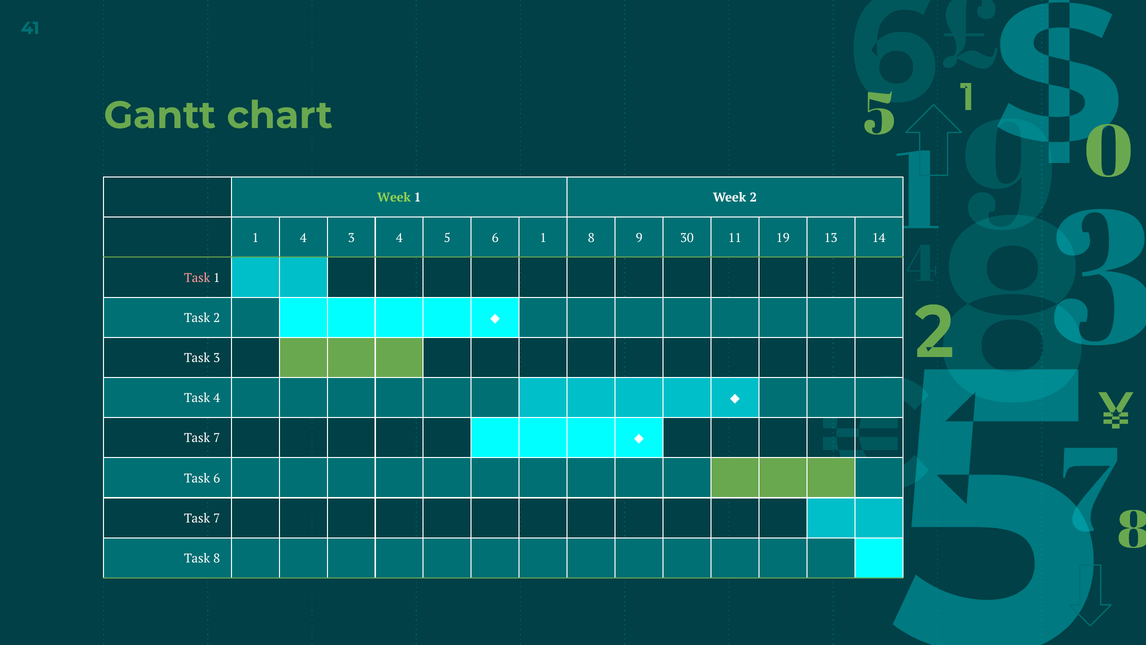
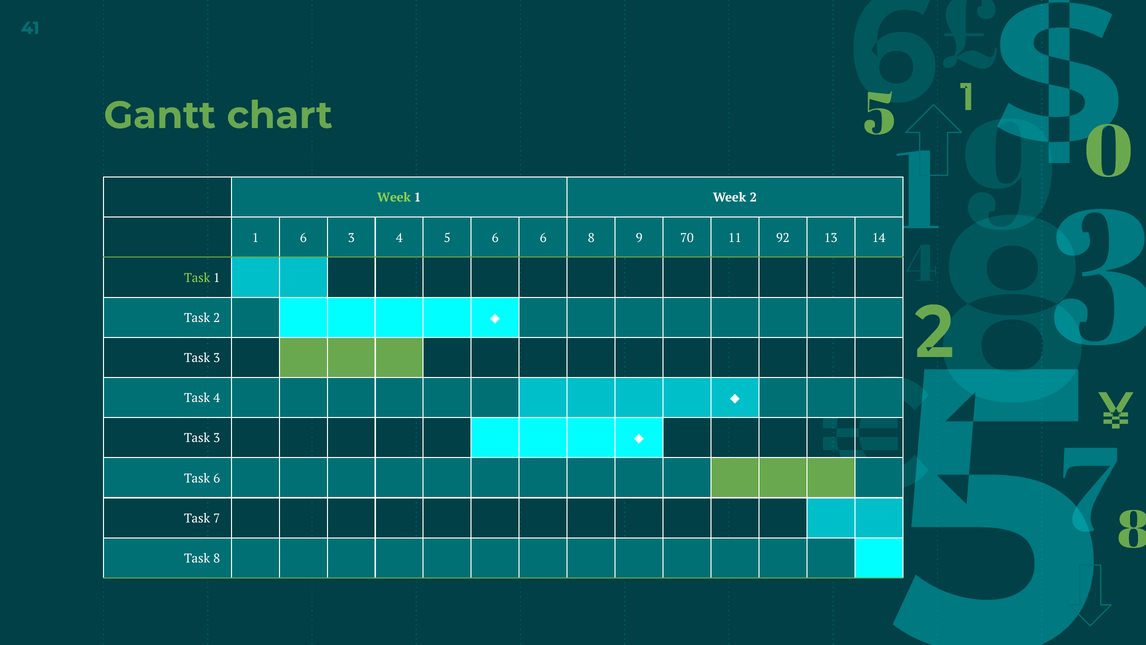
1 4: 4 -> 6 (303, 238)
6 1: 1 -> 6 (543, 238)
30: 30 -> 70 (687, 238)
19: 19 -> 92 (783, 238)
Task colour: pink -> light green (197, 278)
7: 7 -> 3 (217, 438)
